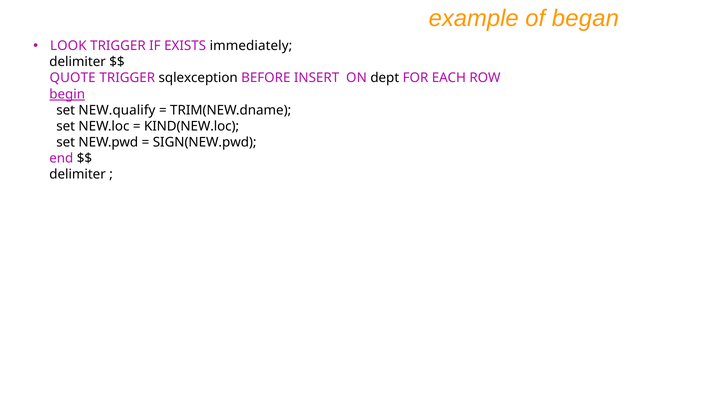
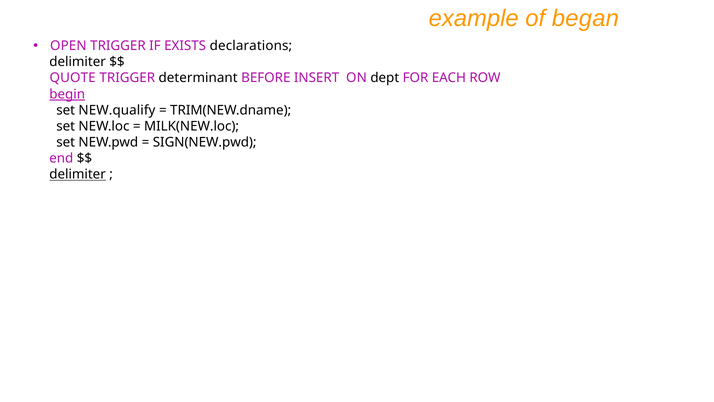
LOOK: LOOK -> OPEN (68, 46)
immediately: immediately -> declarations (251, 46)
sqlexception: sqlexception -> determinant (198, 78)
KIND(NEW.loc: KIND(NEW.loc -> MILK(NEW.loc (192, 126)
delimiter underline: none -> present (78, 174)
